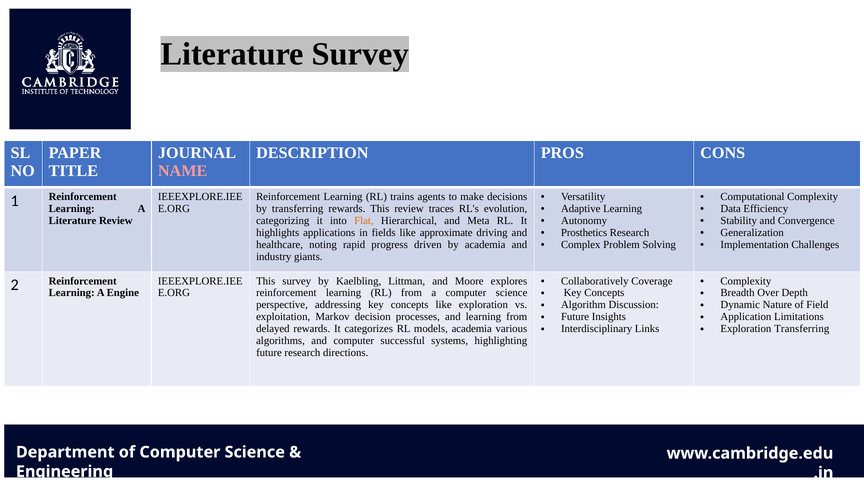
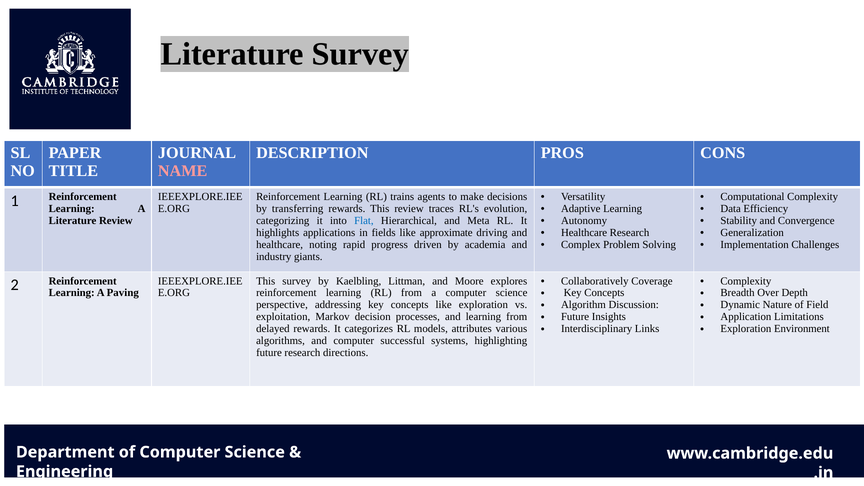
Flat colour: orange -> blue (364, 221)
Prosthetics: Prosthetics -> Healthcare (584, 233)
Engine: Engine -> Paving (123, 293)
models academia: academia -> attributes (472, 329)
Exploration Transferring: Transferring -> Environment (802, 329)
